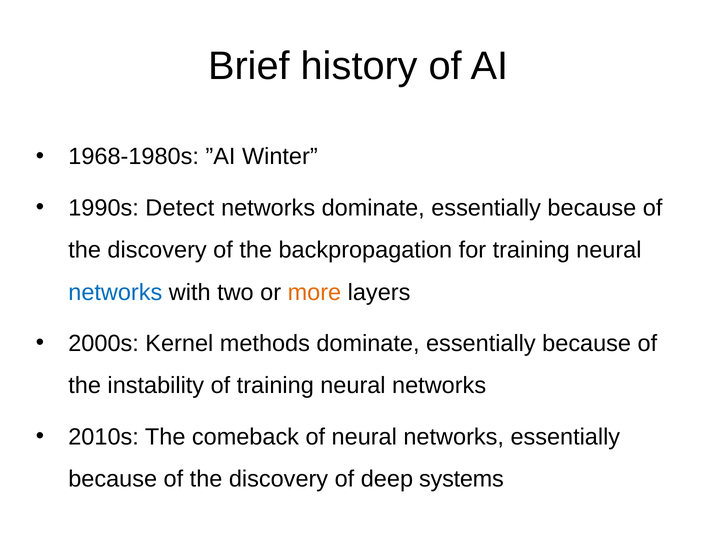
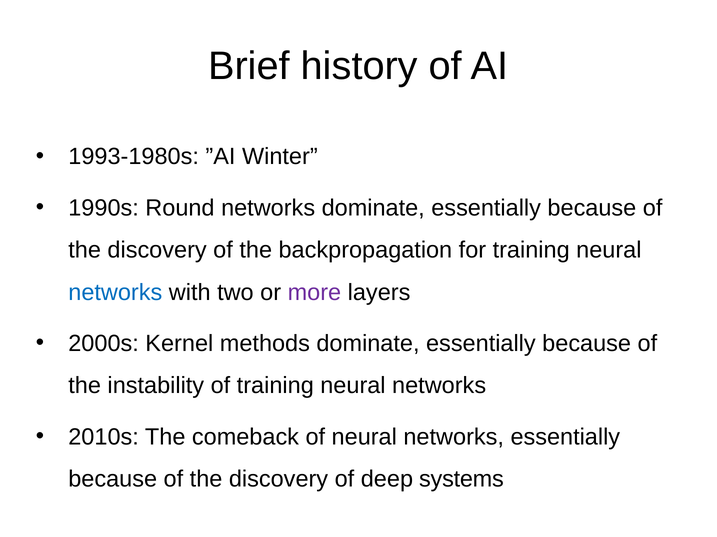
1968-1980s: 1968-1980s -> 1993-1980s (134, 157)
Detect: Detect -> Round (180, 208)
more colour: orange -> purple (314, 293)
